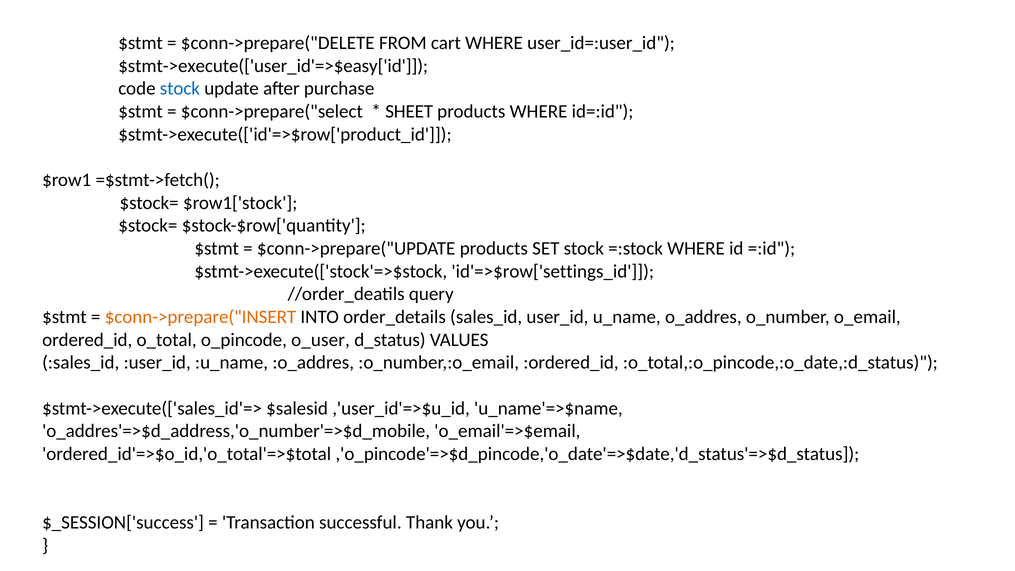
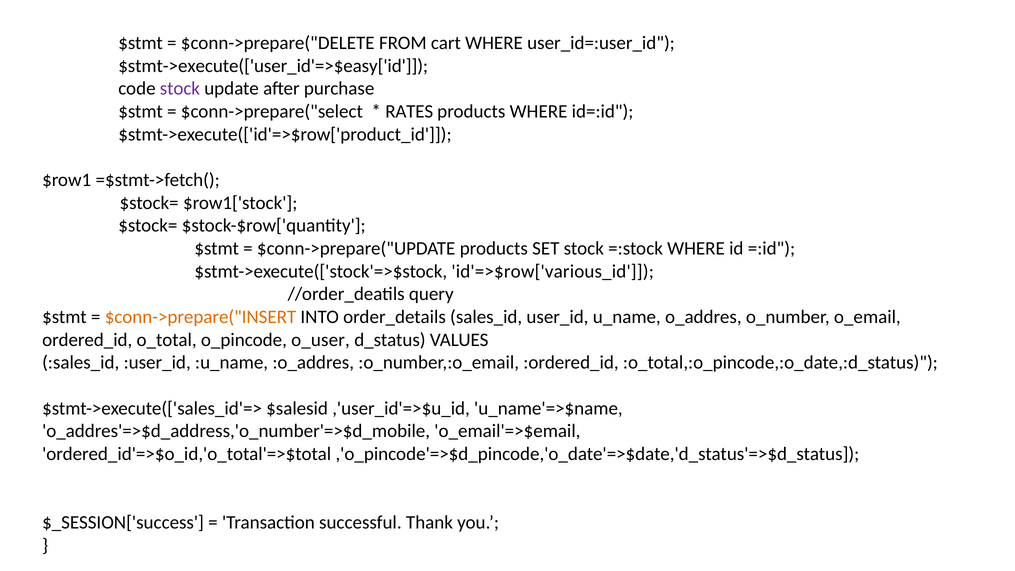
stock colour: blue -> purple (180, 89)
SHEET: SHEET -> RATES (409, 111)
id'=>$row['settings_id: id'=>$row['settings_id -> id'=>$row['various_id (553, 271)
